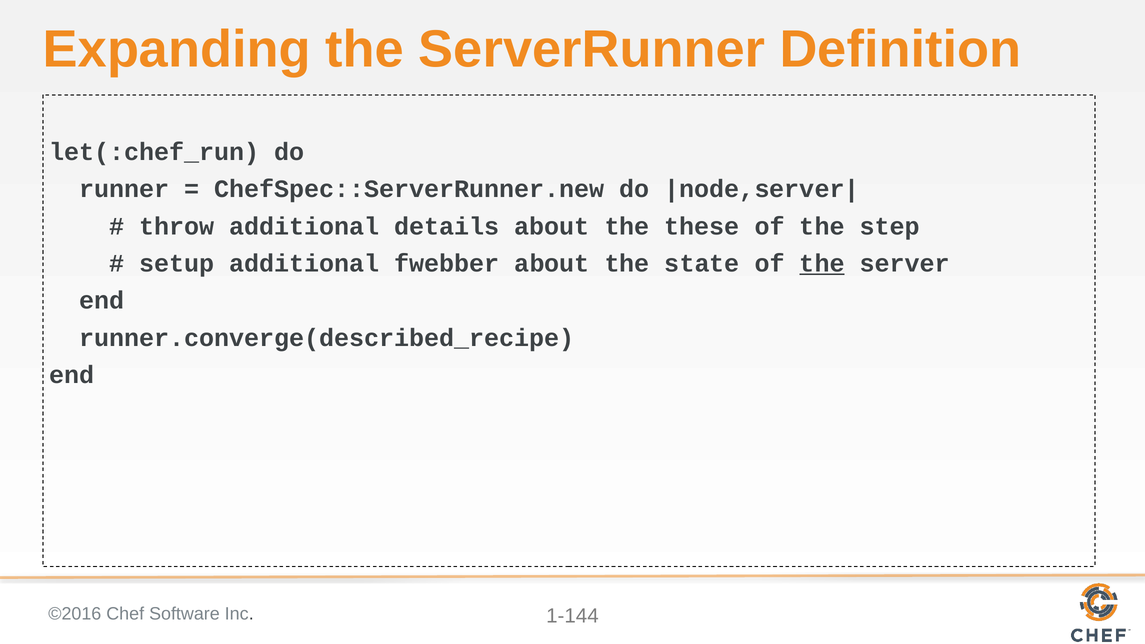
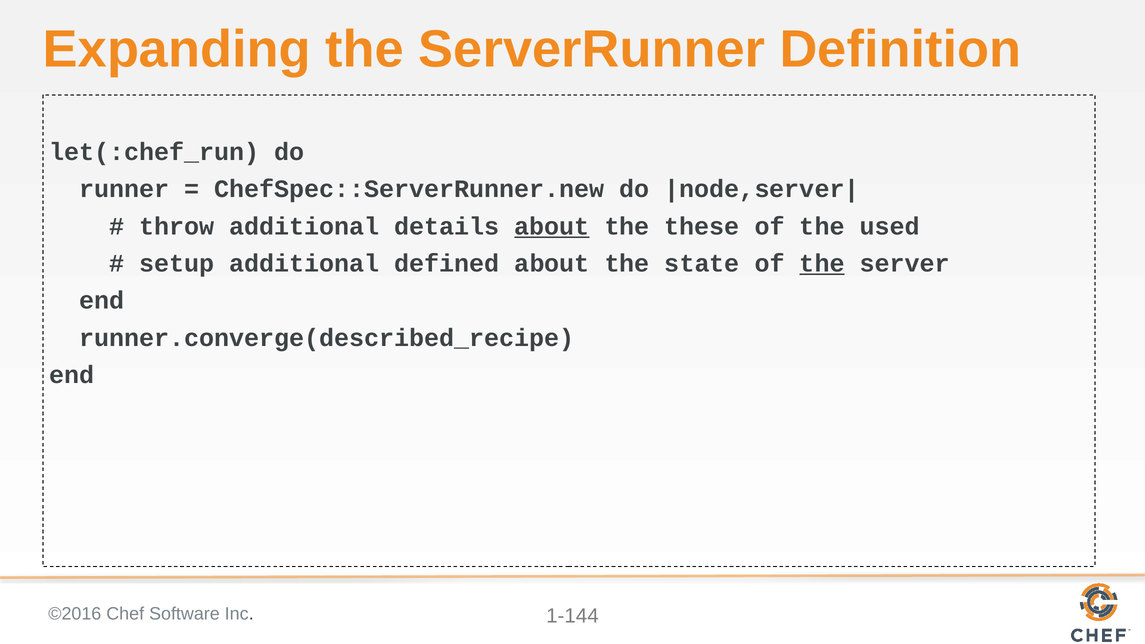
about underline: none -> present (552, 226)
step: step -> used (890, 226)
fwebber: fwebber -> defined (447, 264)
